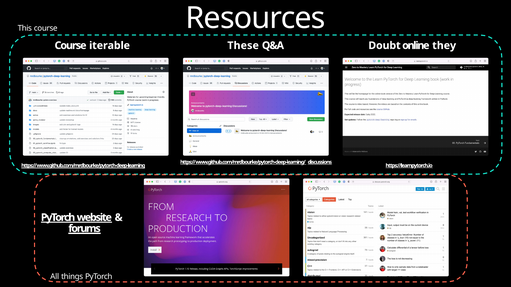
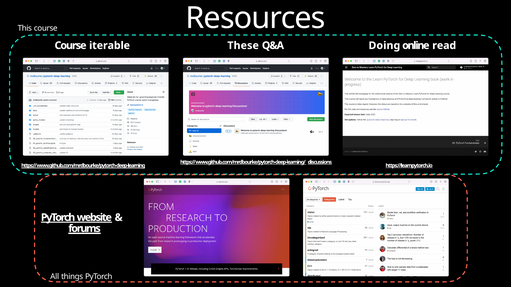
Doubt: Doubt -> Doing (384, 46)
they: they -> read (444, 46)
